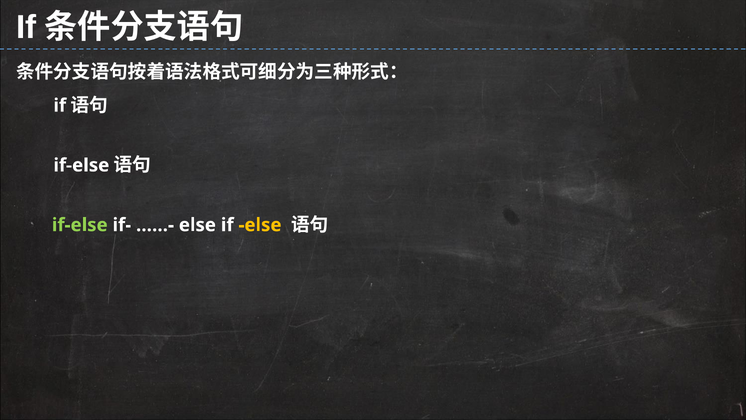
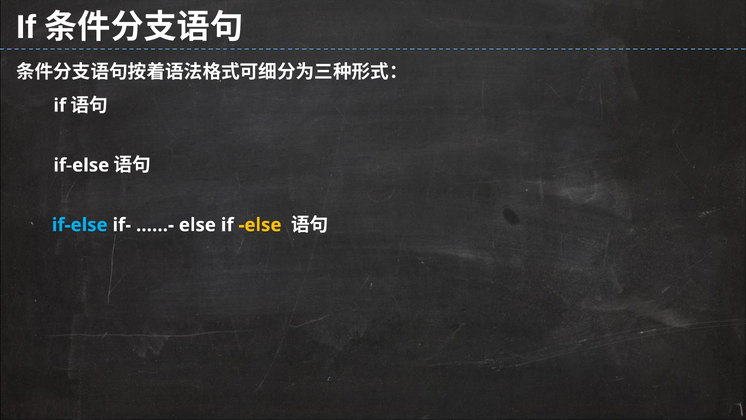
if-else colour: light green -> light blue (80, 225)
